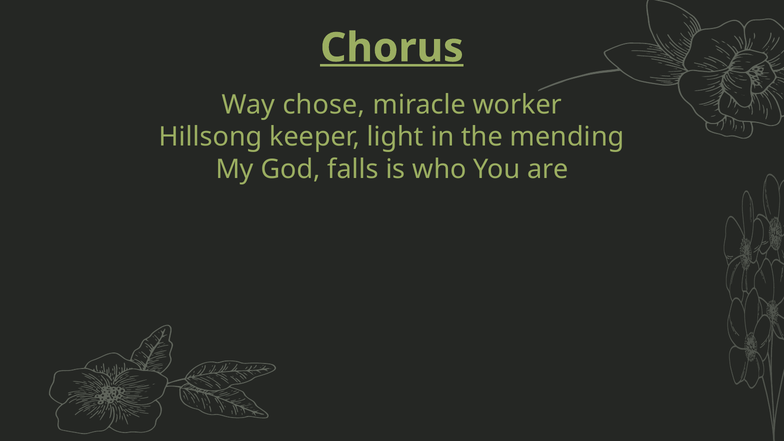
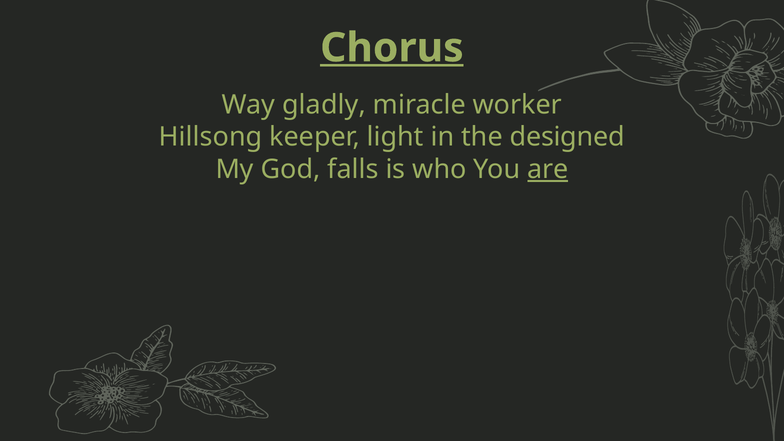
chose: chose -> gladly (324, 105)
mending: mending -> designed (567, 137)
are underline: none -> present (548, 169)
